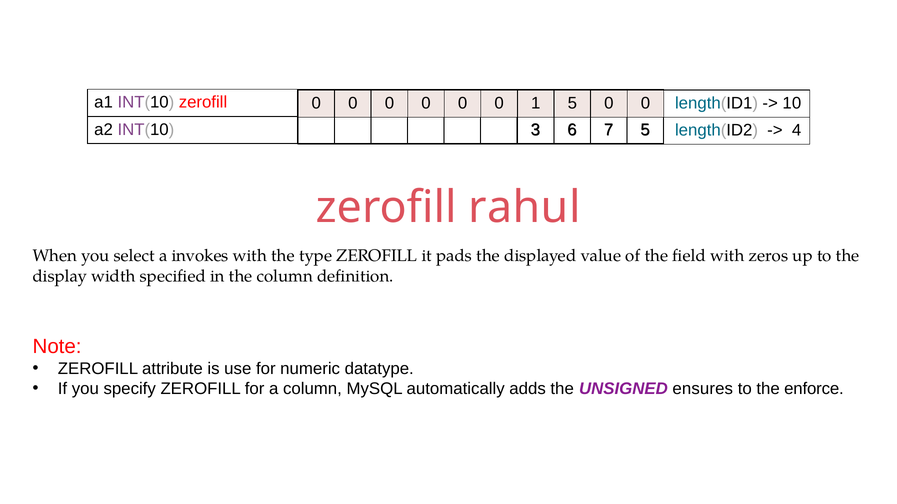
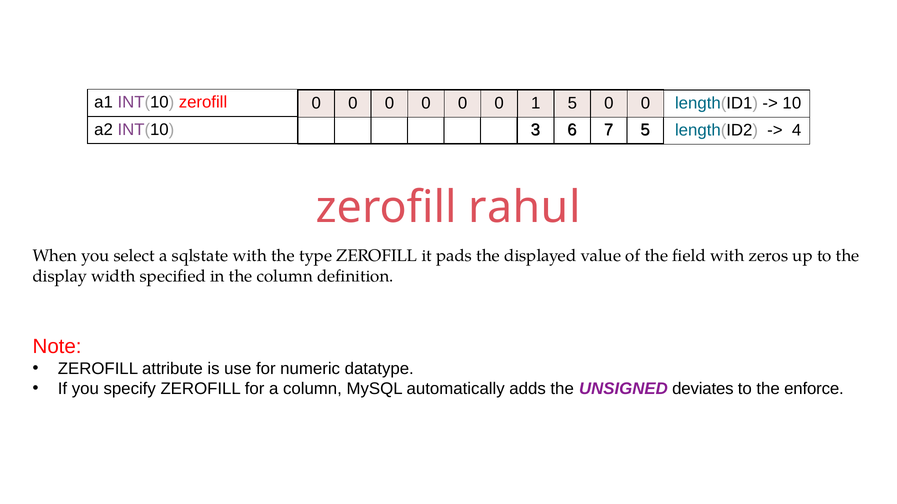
invokes: invokes -> sqlstate (200, 256)
ensures: ensures -> deviates (703, 389)
